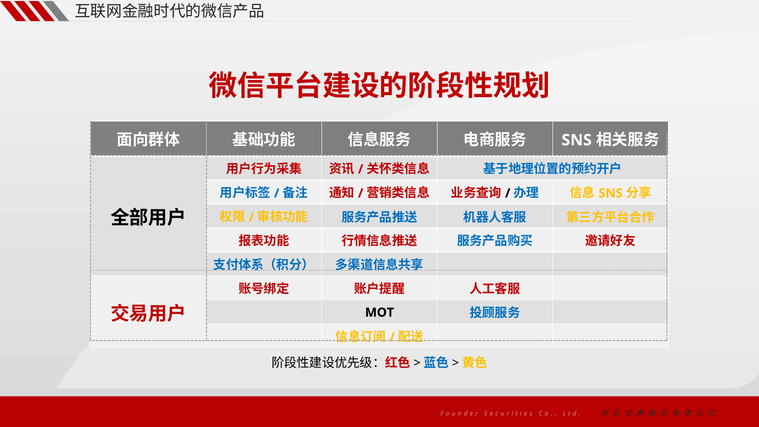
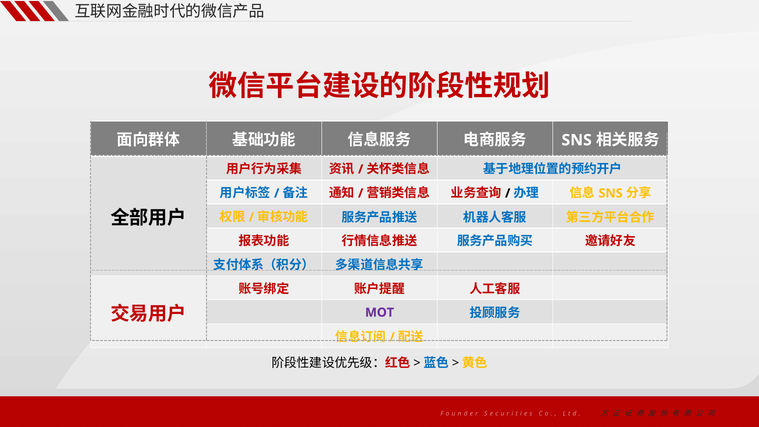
MOT colour: black -> purple (380, 312)
